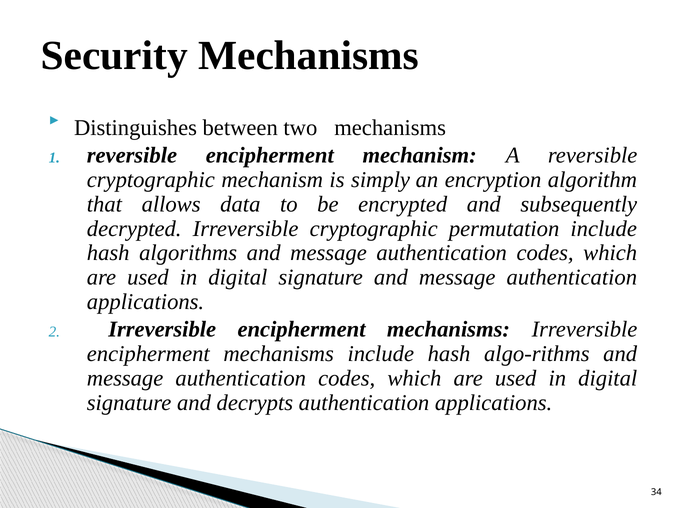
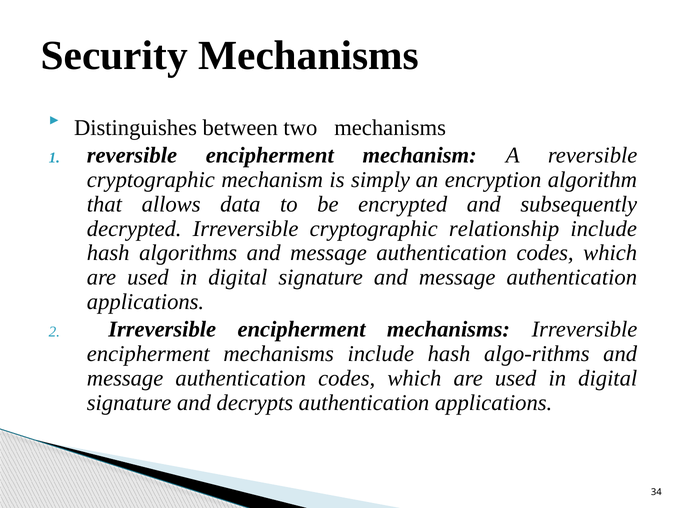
permutation: permutation -> relationship (504, 229)
